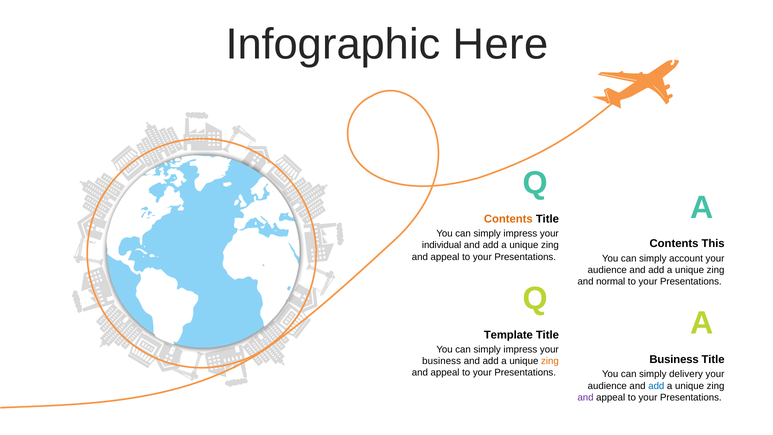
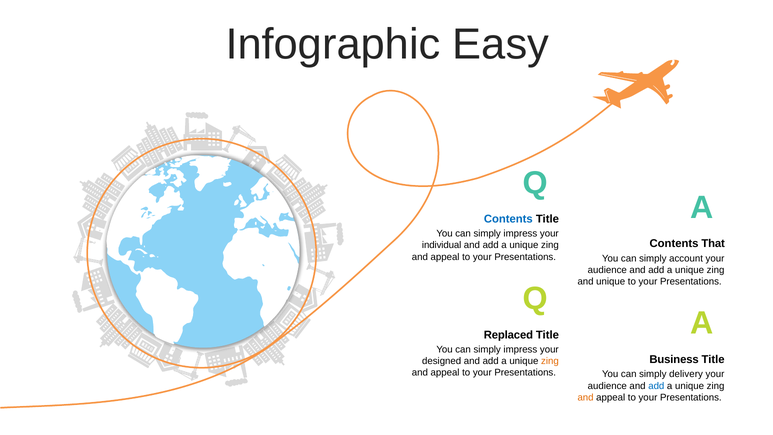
Here: Here -> Easy (501, 44)
Contents colour: orange -> blue (508, 219)
This: This -> That (713, 243)
and normal: normal -> unique (611, 281)
Template: Template -> Replaced (508, 335)
business: business -> designed (442, 361)
and colour: purple -> orange (586, 397)
